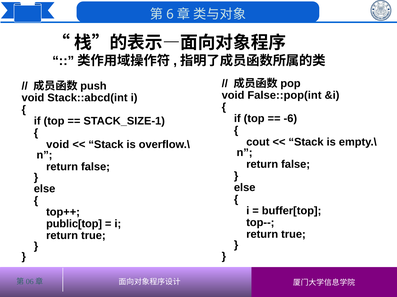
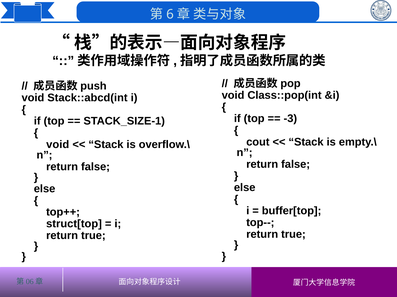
False::pop(int: False::pop(int -> Class::pop(int (285, 95)
-6: -6 -> -3 (290, 119)
public[top: public[top -> struct[top (74, 224)
